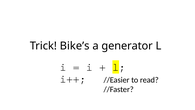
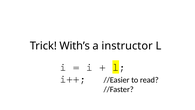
Bike’s: Bike’s -> With’s (75, 46)
generator: generator -> instructor (127, 46)
